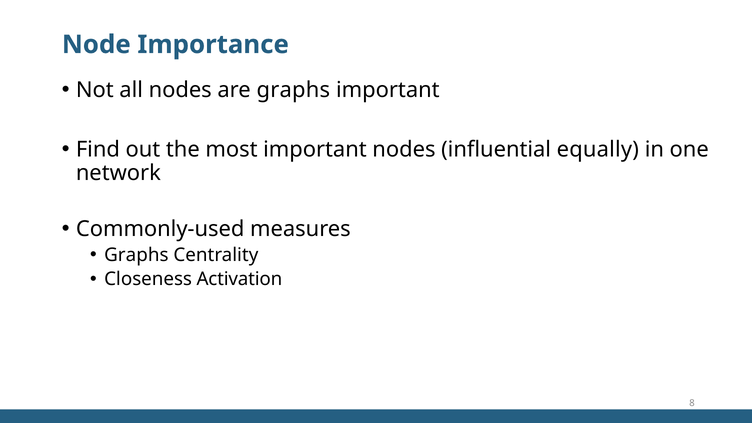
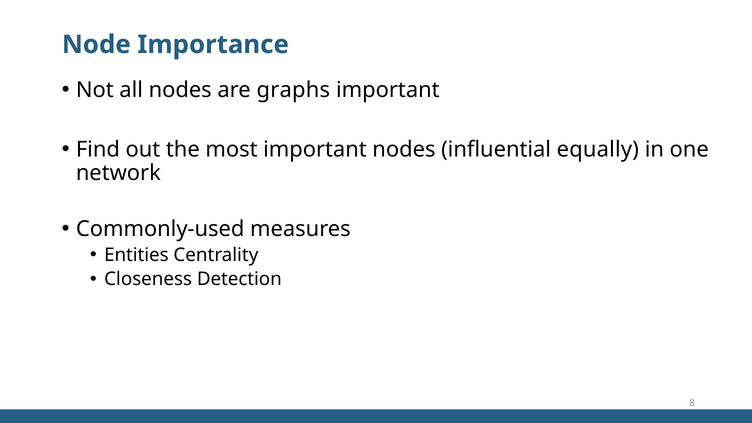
Graphs: Graphs -> Entities (136, 255)
Activation: Activation -> Detection (239, 279)
